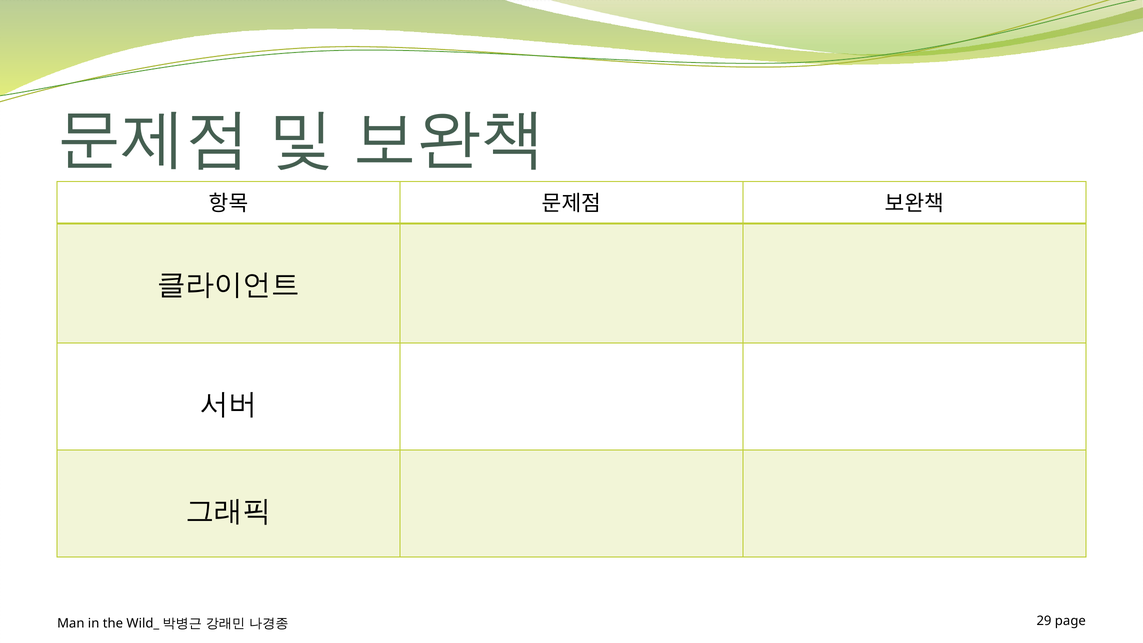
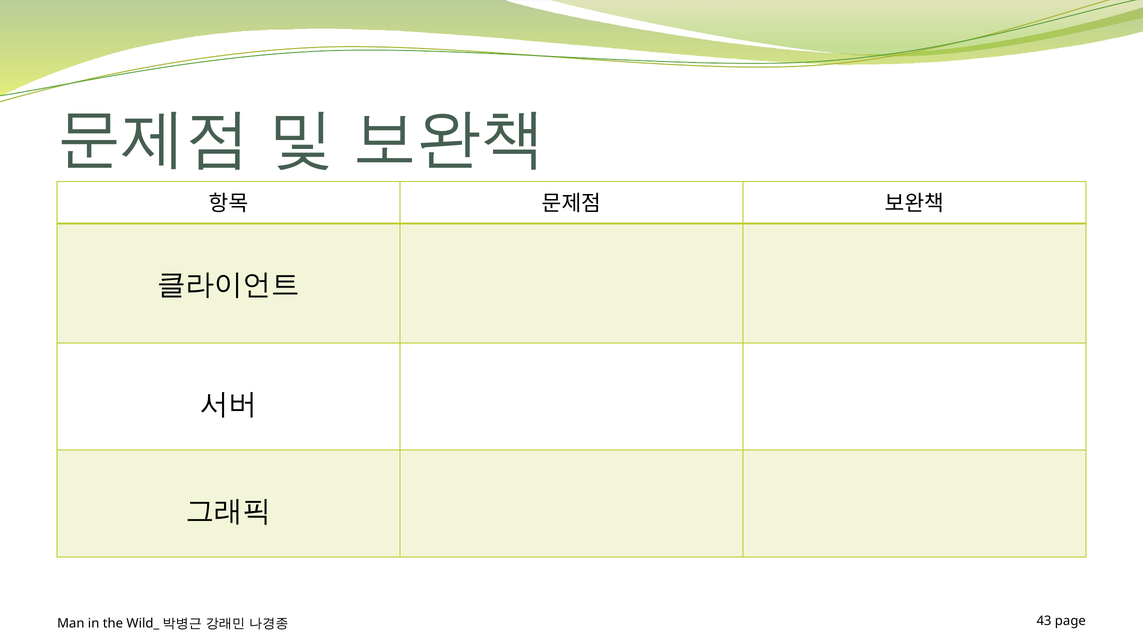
29: 29 -> 43 (1044, 621)
